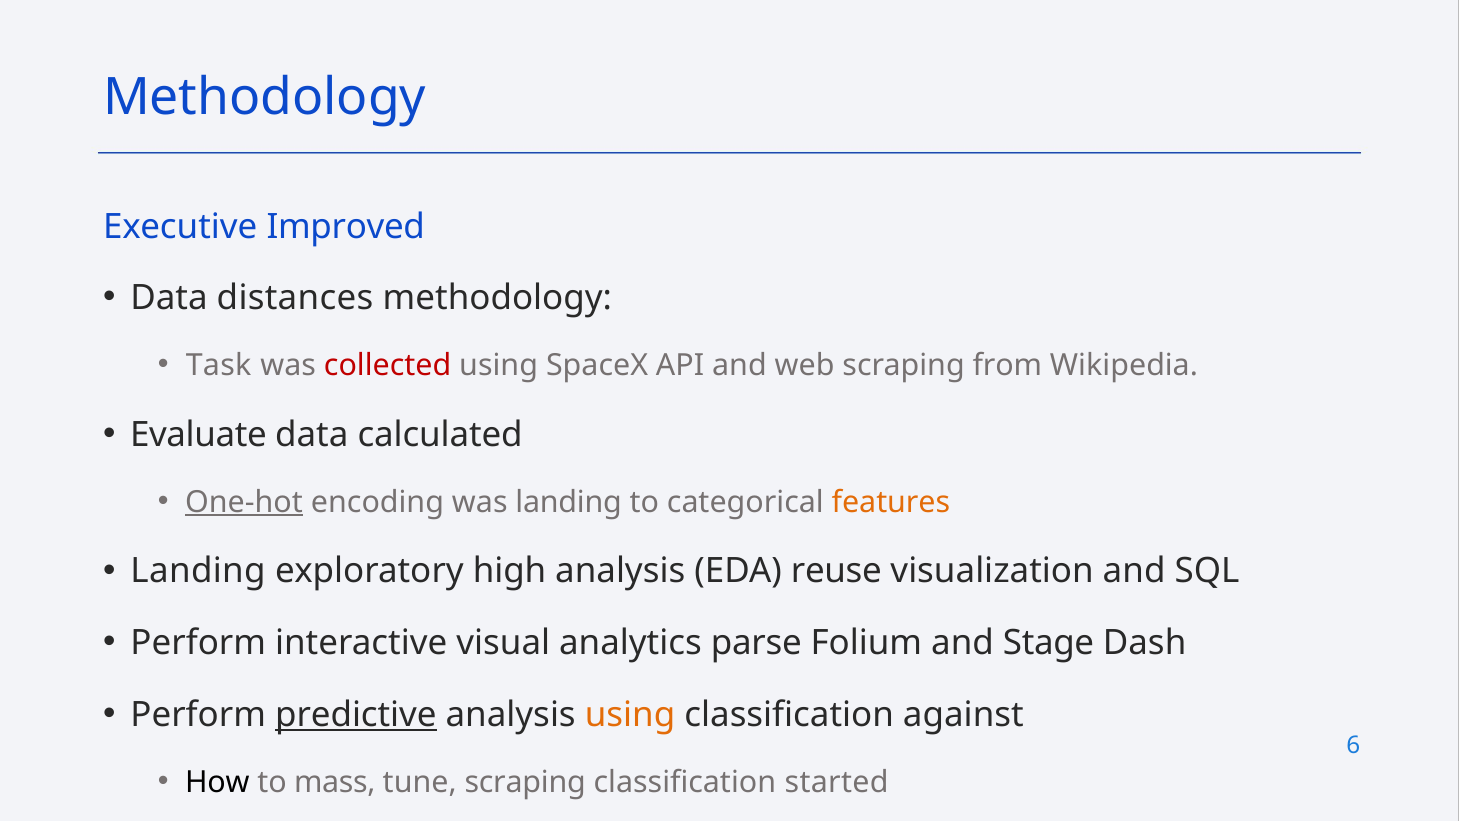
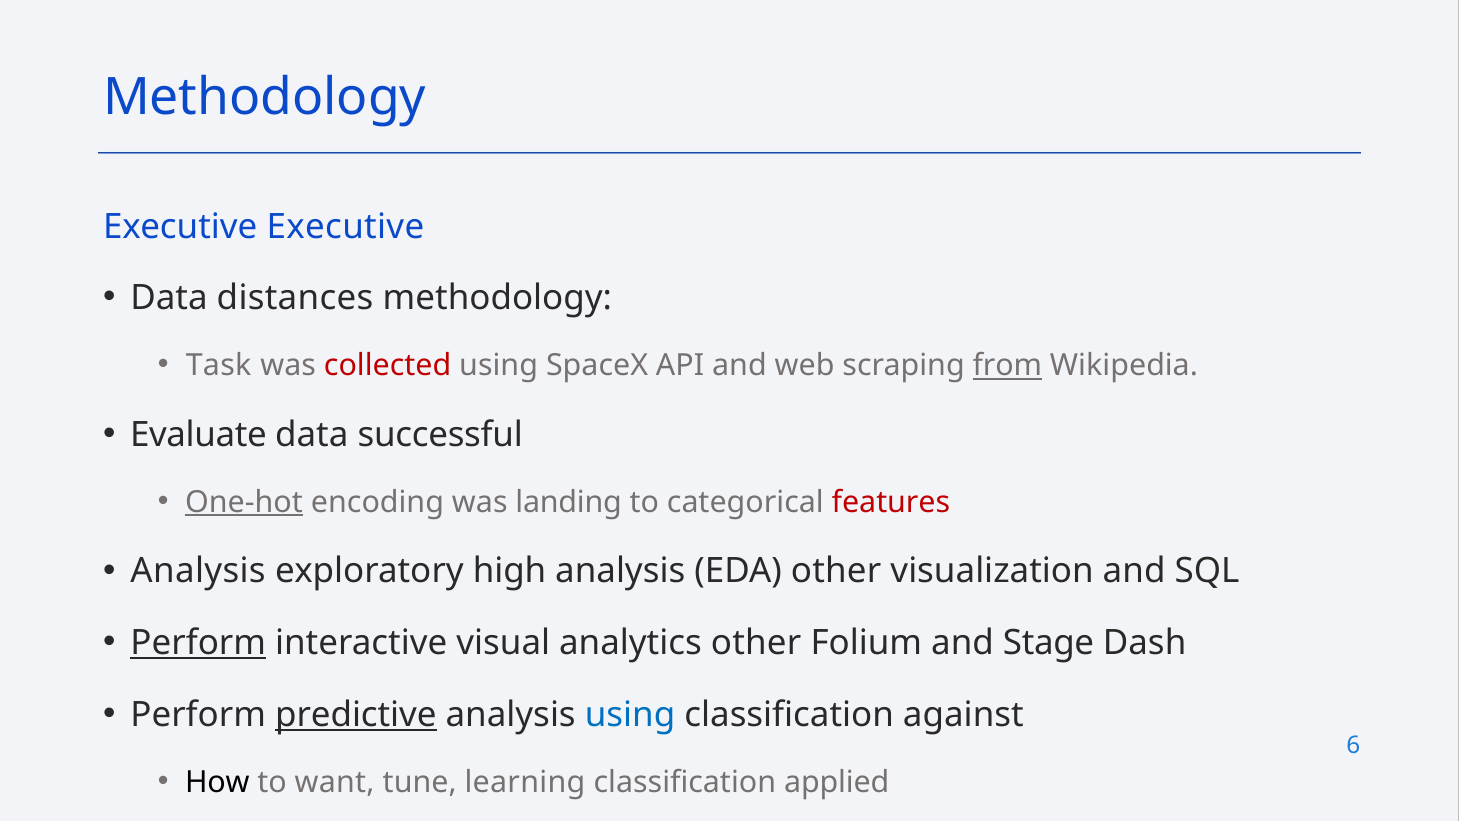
Executive Improved: Improved -> Executive (345, 226)
from underline: none -> present (1007, 365)
calculated: calculated -> successful (440, 435)
features colour: orange -> red (891, 502)
Landing: Landing -> Analysis (198, 571)
EDA reuse: reuse -> other (836, 571)
Perform underline: none -> present (198, 643)
analytics parse: parse -> other (756, 643)
using colour: orange -> blue (630, 714)
mass: mass -> want (335, 782)
tune scraping: scraping -> learning (525, 782)
started: started -> applied (837, 782)
